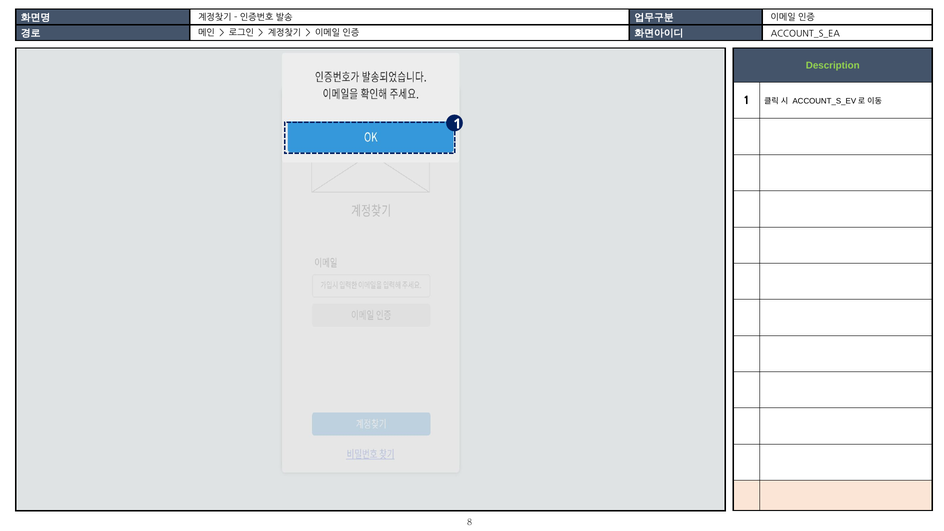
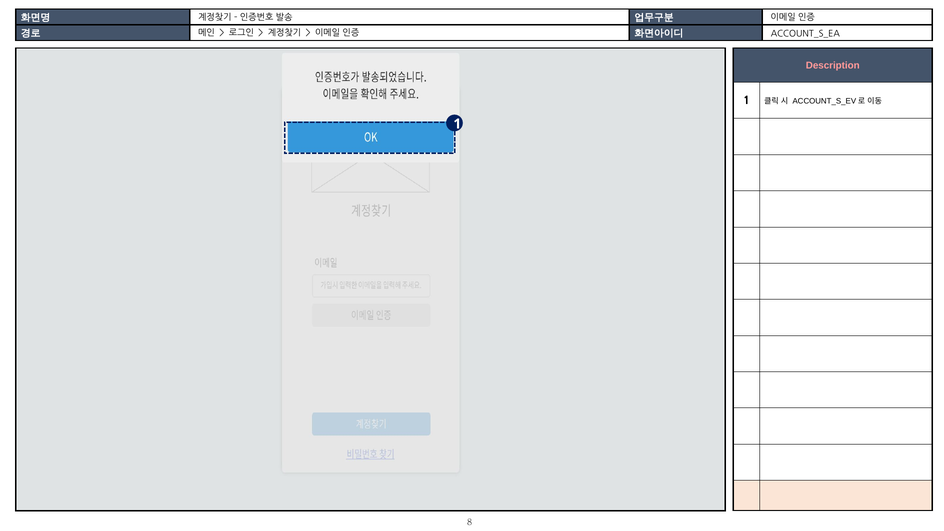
Description colour: light green -> pink (833, 65)
